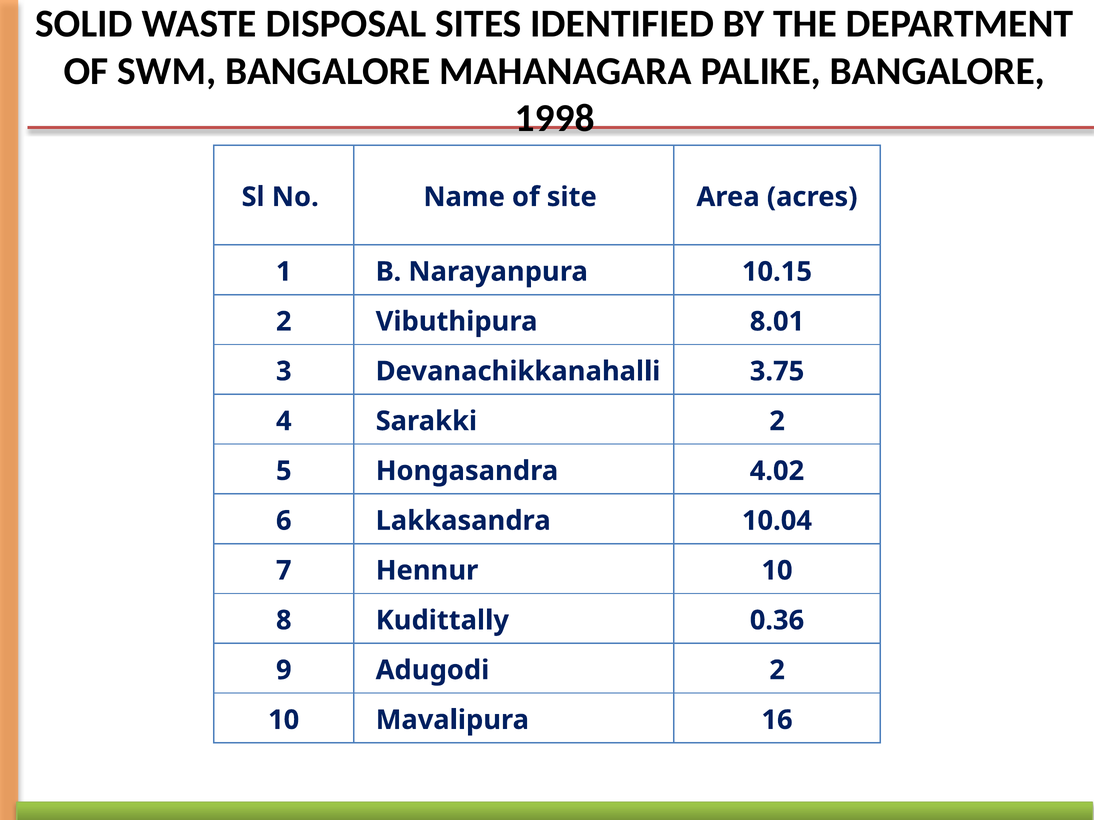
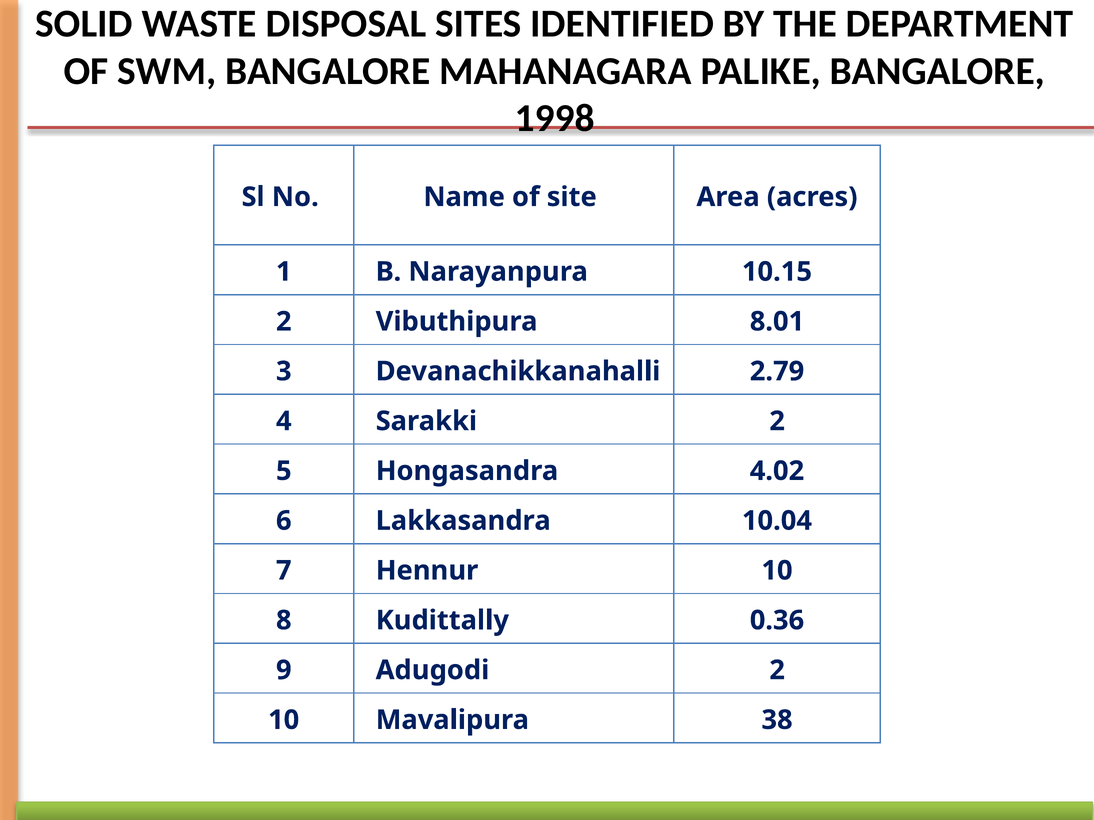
3.75: 3.75 -> 2.79 (777, 372)
16: 16 -> 38 (777, 720)
